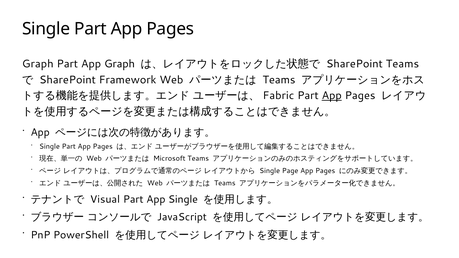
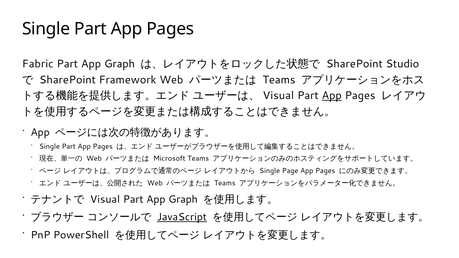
Graph: Graph -> Fabric (38, 64)
SharePoint Teams: Teams -> Studio (402, 64)
Fabric: Fabric -> Visual (278, 96)
Single: Single -> Graph (183, 199)
JavaScript underline: none -> present (182, 217)
